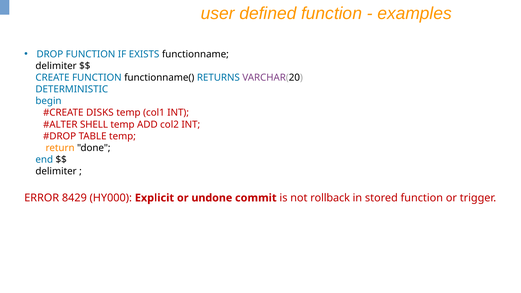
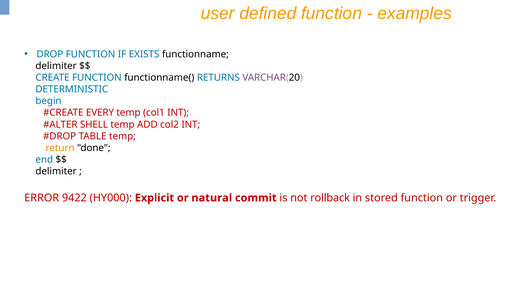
DISKS: DISKS -> EVERY (100, 113)
8429: 8429 -> 9422 (74, 198)
undone: undone -> natural (212, 198)
